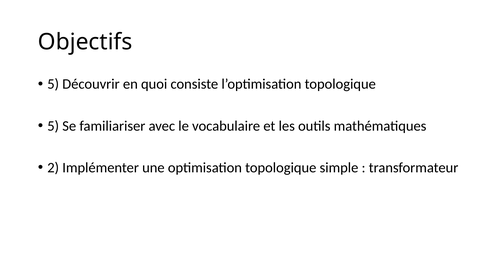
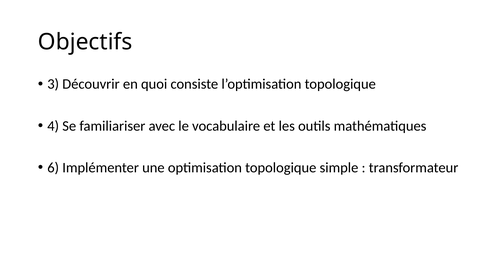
5: 5 -> 3 (53, 84)
5: 5 -> 4 (53, 126)
2: 2 -> 6 (53, 168)
